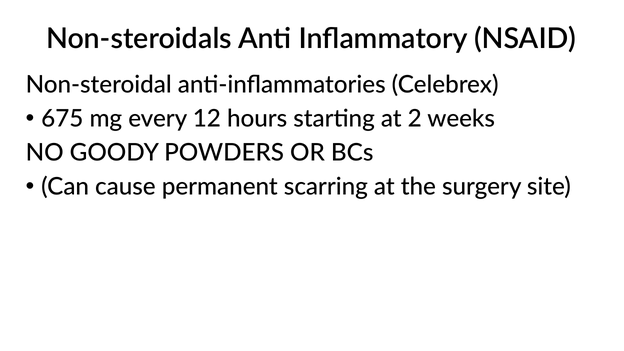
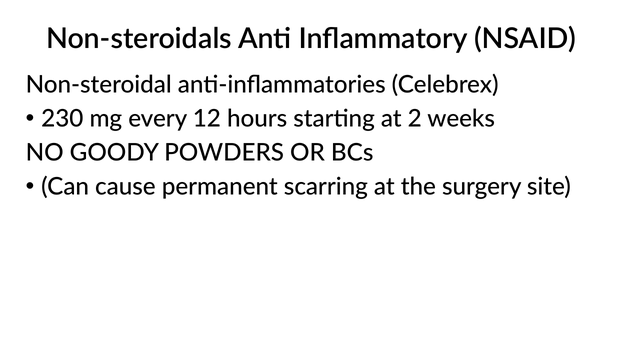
675: 675 -> 230 (62, 119)
